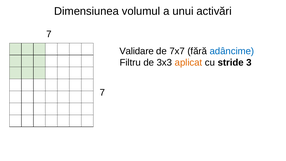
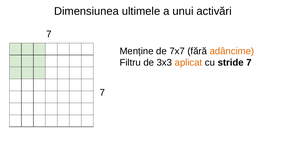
volumul: volumul -> ultimele (141, 11)
Validare: Validare -> Menține (137, 51)
adâncime colour: blue -> orange (232, 51)
stride 3: 3 -> 7 (249, 63)
